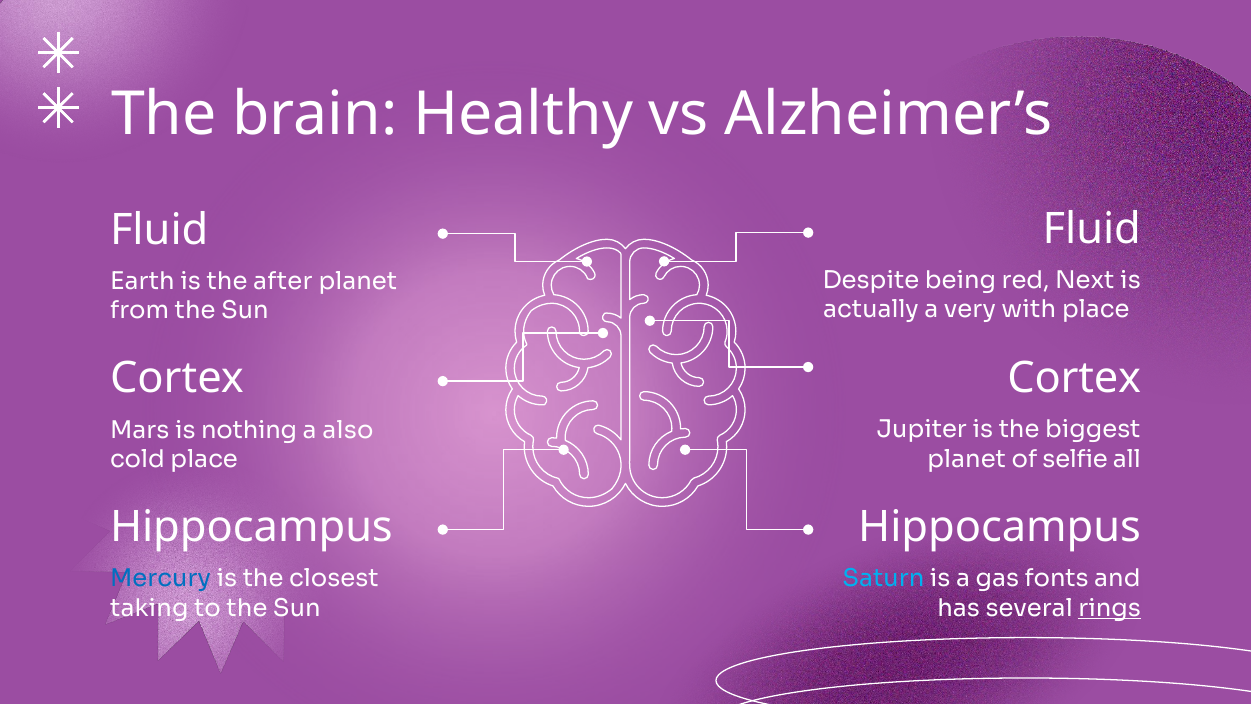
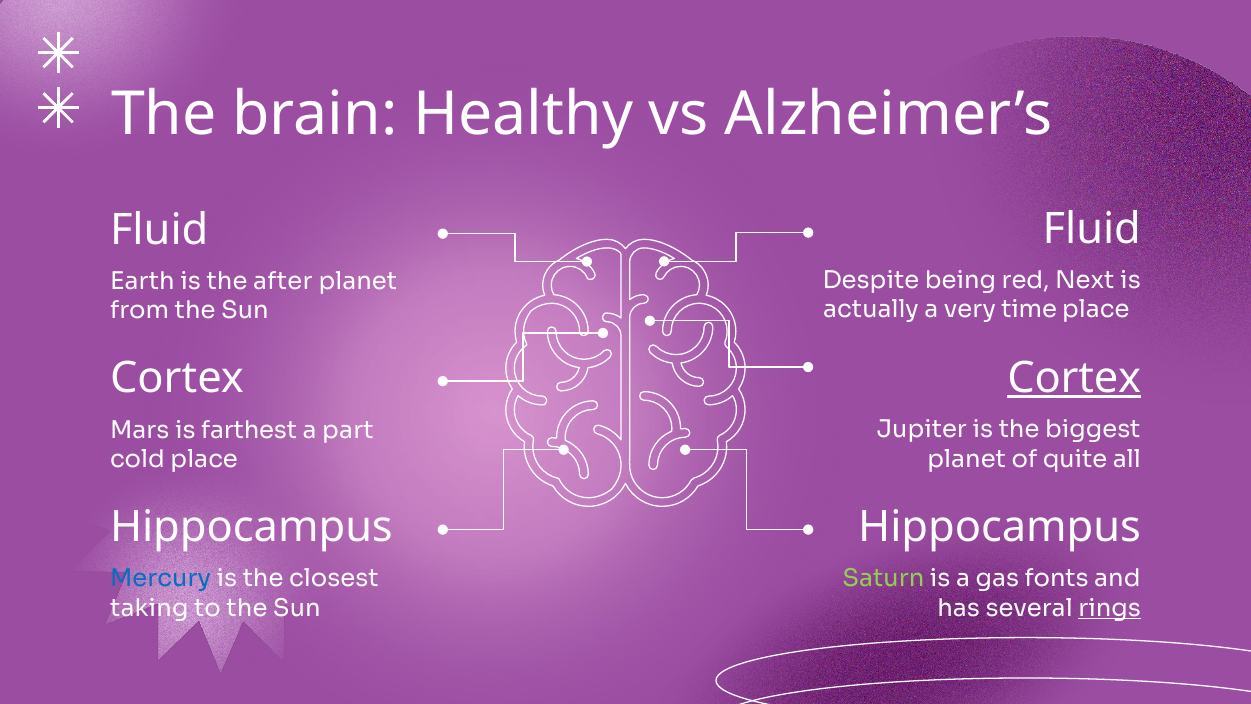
with: with -> time (1029, 310)
Cortex underline: none -> present (1074, 378)
nothing: nothing -> farthest (249, 430)
also: also -> part (348, 430)
selfie: selfie -> quite (1075, 459)
Saturn colour: light blue -> light green (883, 579)
